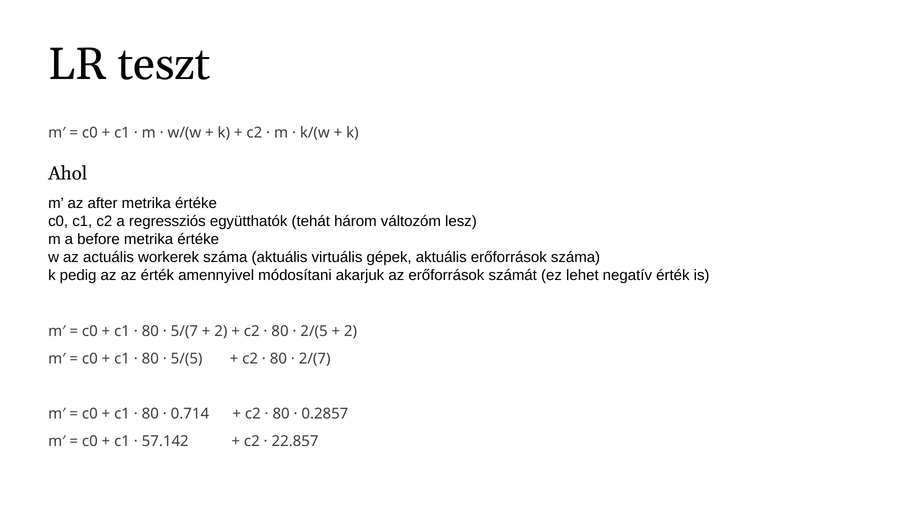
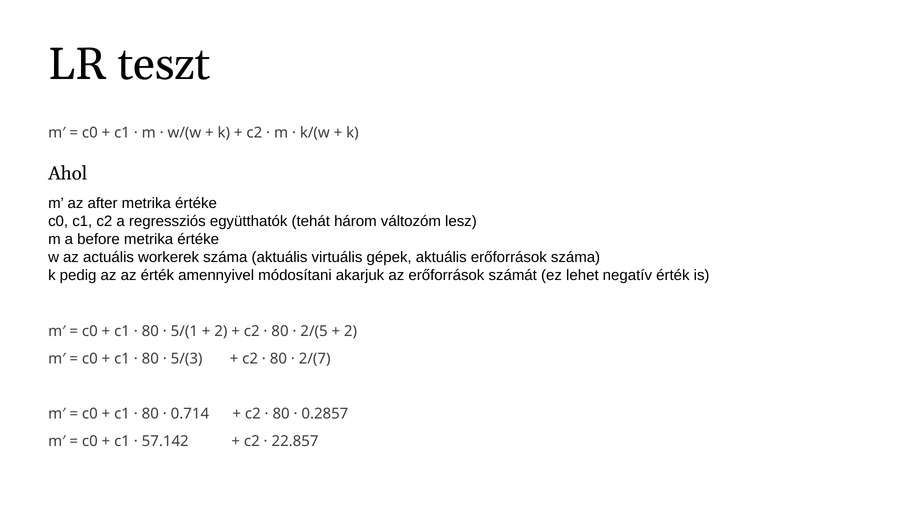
5/(7: 5/(7 -> 5/(1 (184, 332)
5/(5: 5/(5 -> 5/(3 (187, 359)
